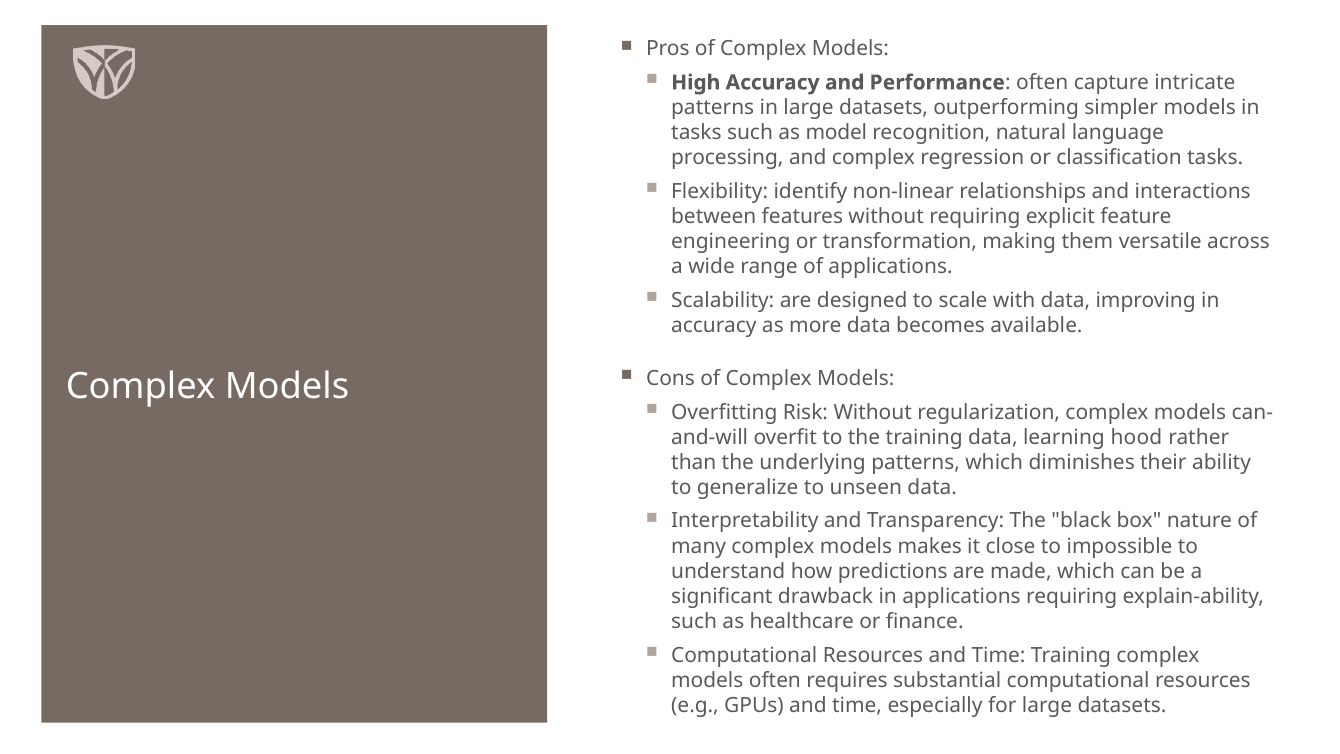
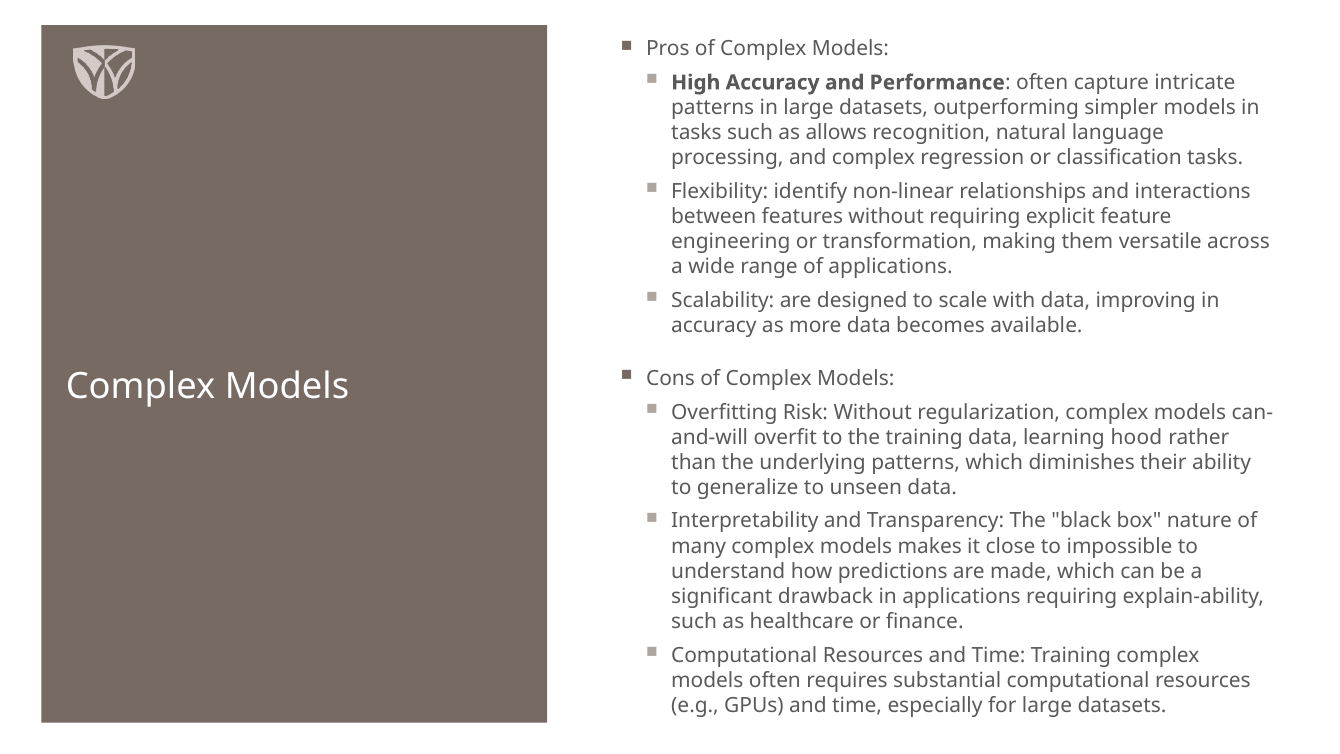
model: model -> allows (836, 133)
